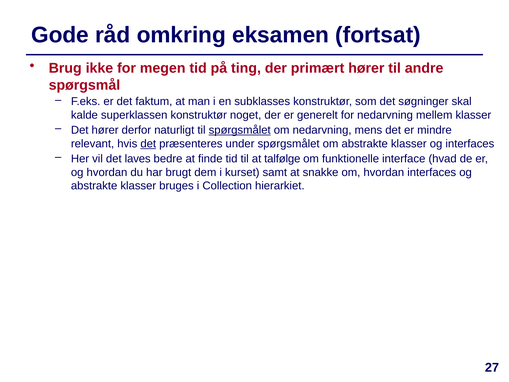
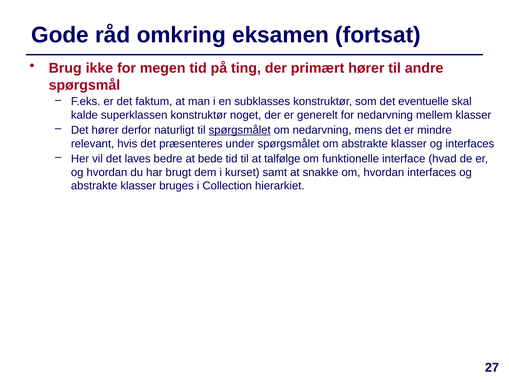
søgninger: søgninger -> eventuelle (423, 101)
det underline: present -> none (148, 144)
finde: finde -> bede (210, 159)
